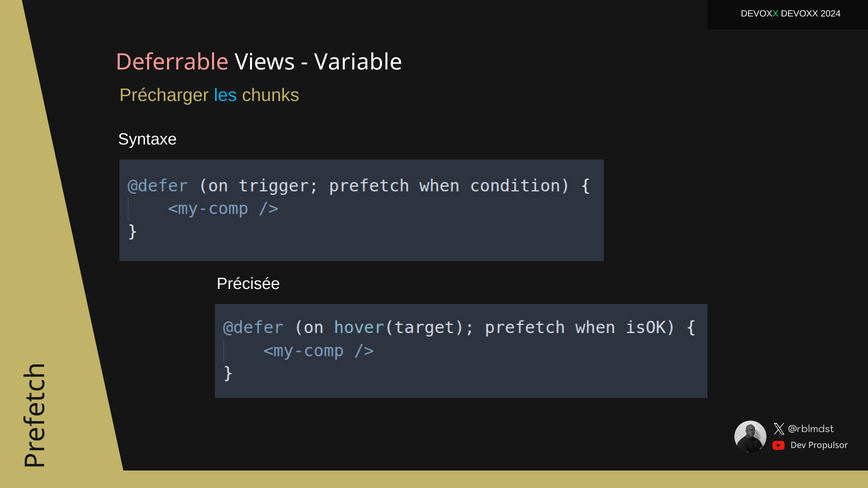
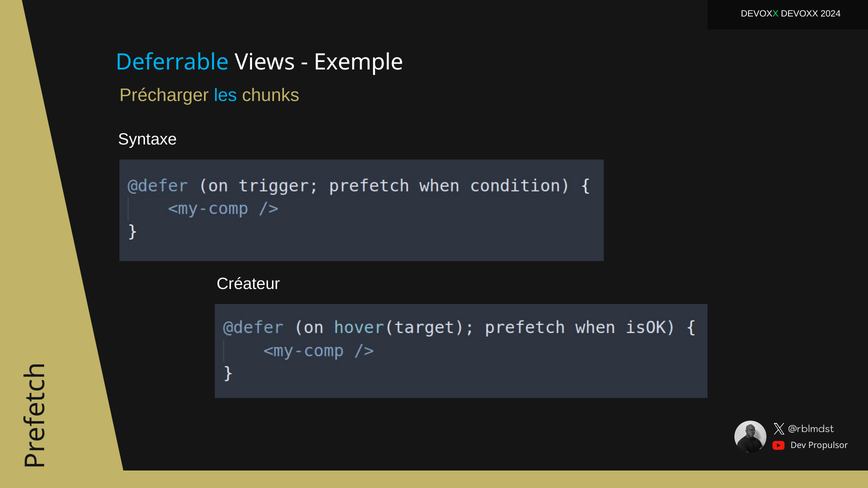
Deferrable colour: pink -> light blue (172, 62)
Variable: Variable -> Exemple (359, 62)
Précisée: Précisée -> Créateur (248, 284)
